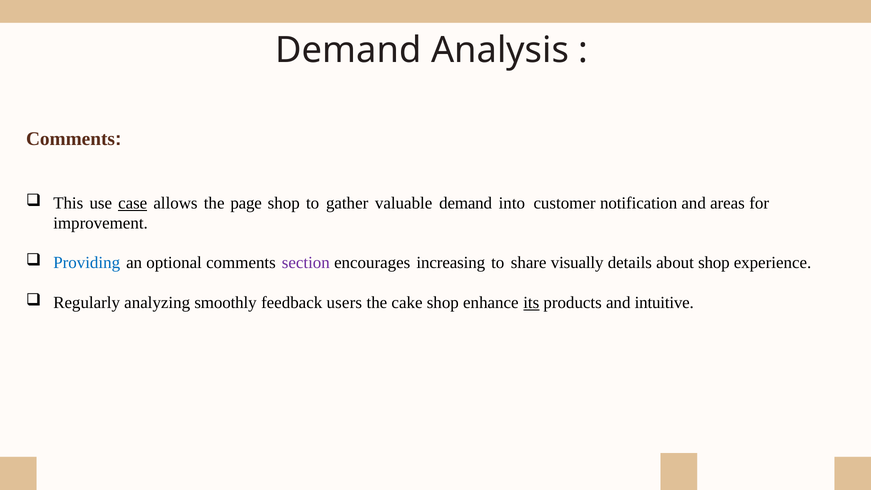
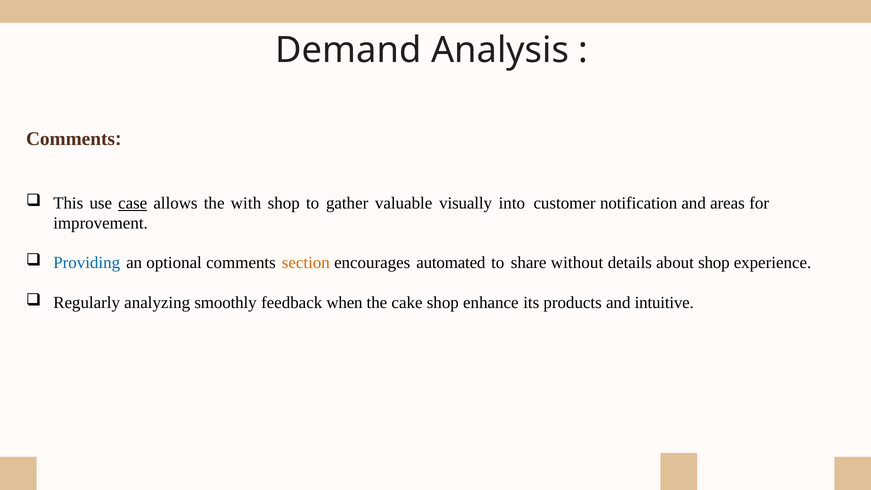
page: page -> with (246, 203)
valuable demand: demand -> visually (466, 203)
section colour: purple -> orange (306, 262)
increasing: increasing -> automated (451, 262)
visually: visually -> without (577, 262)
users: users -> when (344, 303)
its underline: present -> none (531, 303)
